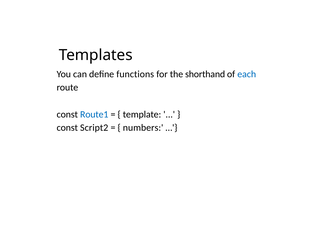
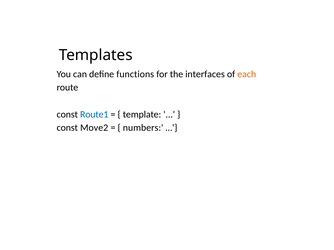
shorthand: shorthand -> interfaces (205, 74)
each colour: blue -> orange (247, 74)
Script2: Script2 -> Move2 (94, 128)
